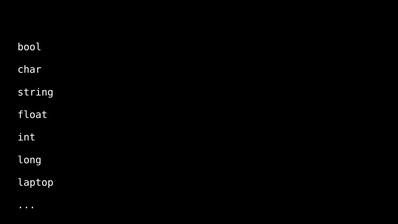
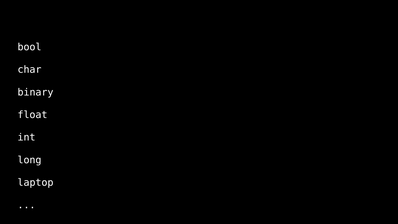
string: string -> binary (35, 92)
